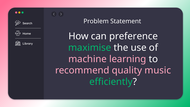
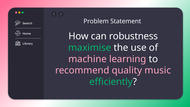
preference: preference -> robustness (134, 36)
